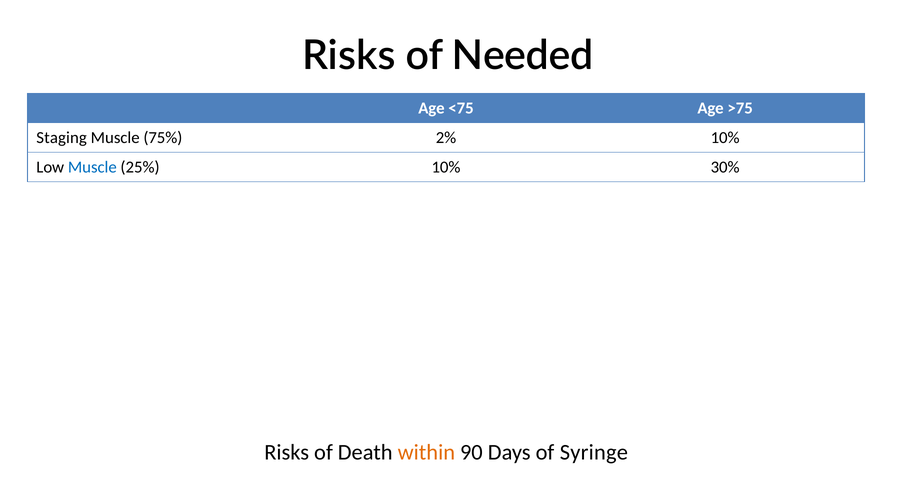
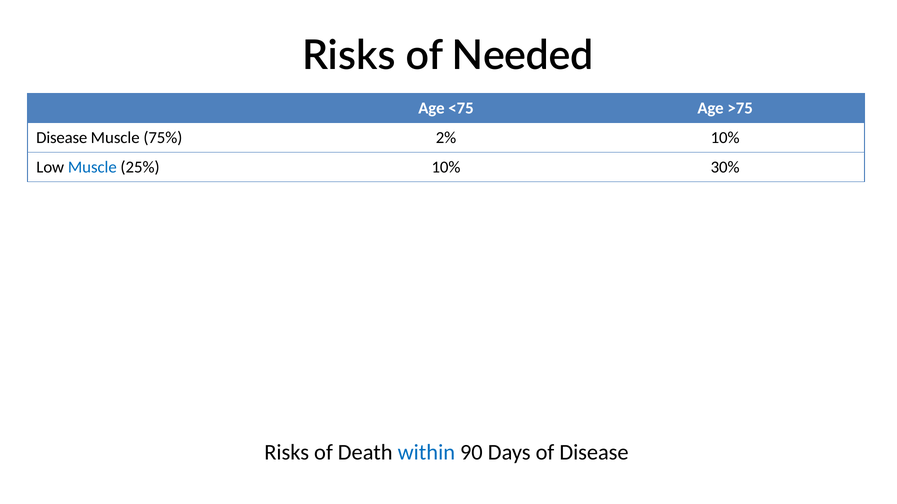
Staging: Staging -> Disease (62, 138)
within colour: orange -> blue (426, 453)
of Syringe: Syringe -> Disease (594, 453)
